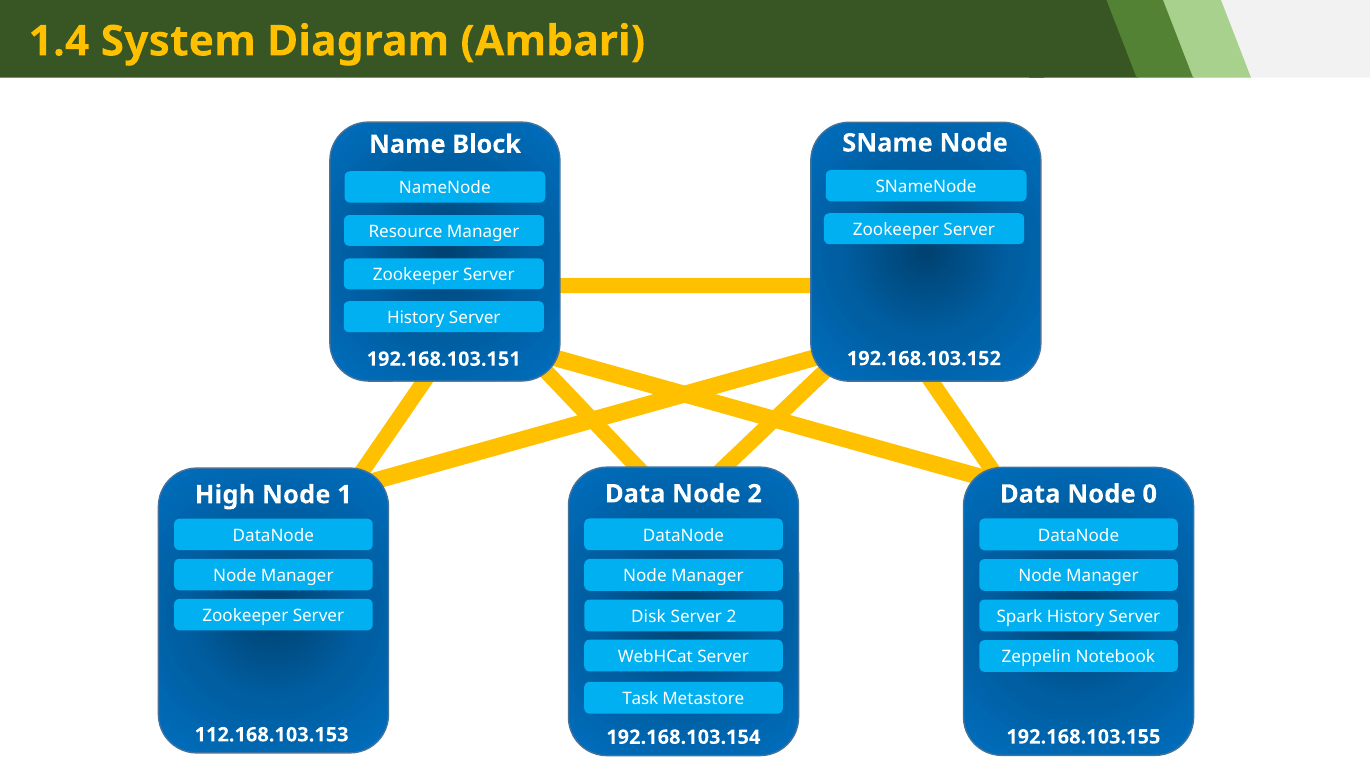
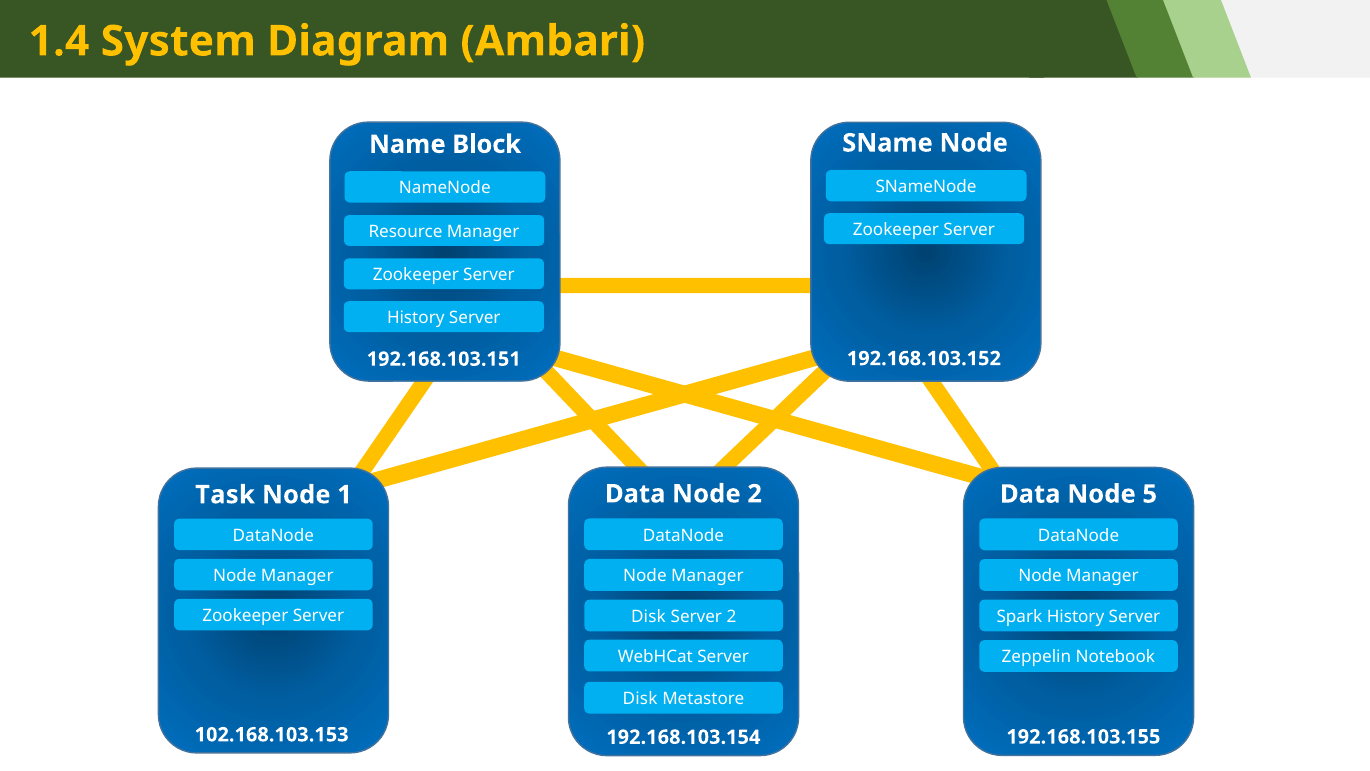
0: 0 -> 5 (1150, 494)
High: High -> Task (225, 495)
Task: Task -> Disk (640, 699)
112.168.103.153: 112.168.103.153 -> 102.168.103.153 (272, 734)
